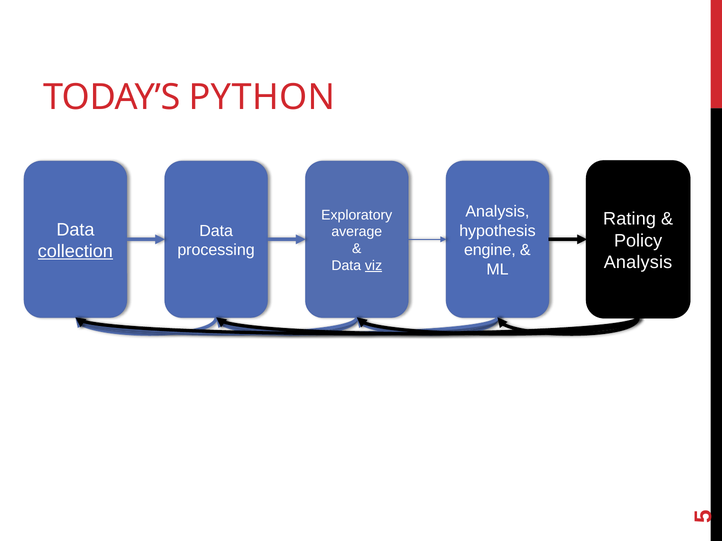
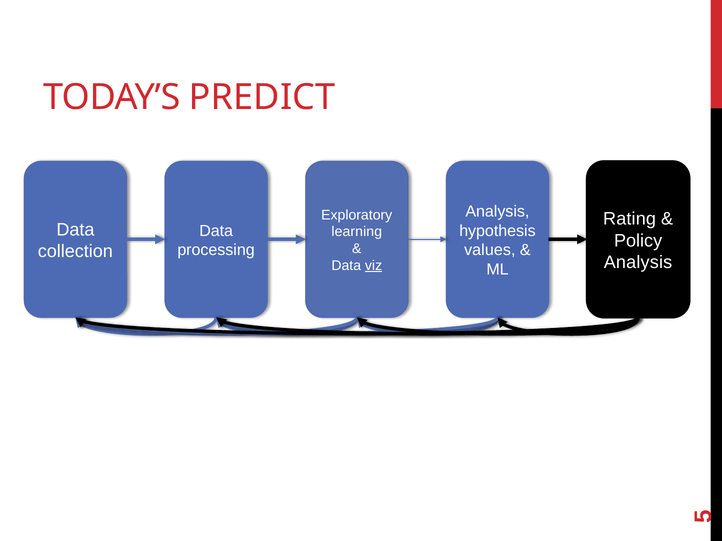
PYTHON: PYTHON -> PREDICT (262, 98)
average: average -> learning (357, 232)
engine: engine -> values (490, 250)
collection underline: present -> none (75, 252)
